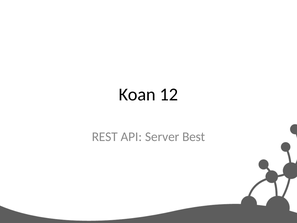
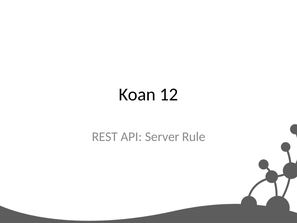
Best: Best -> Rule (194, 137)
